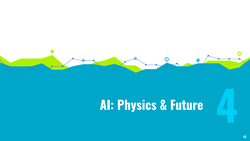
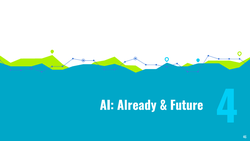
Physics: Physics -> Already (137, 105)
